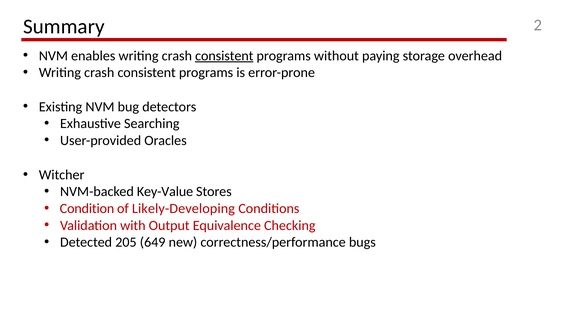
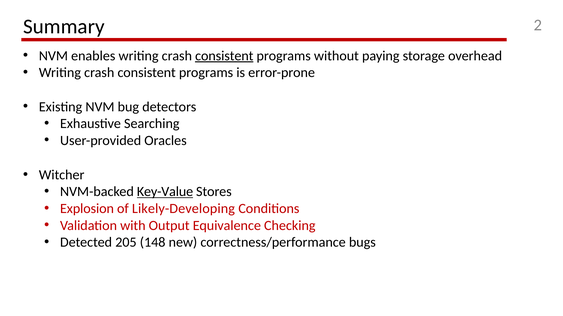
Key-Value underline: none -> present (165, 192)
Condition: Condition -> Explosion (87, 209)
649: 649 -> 148 (153, 243)
